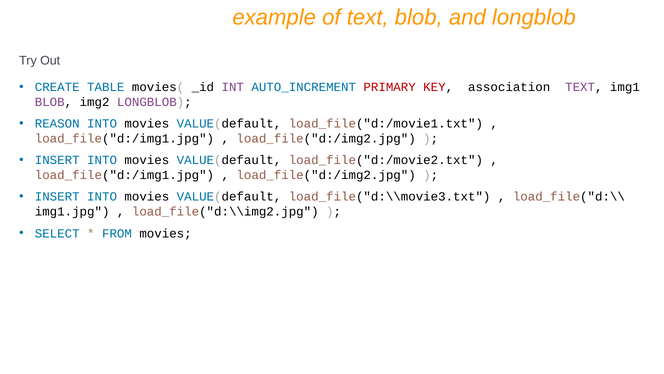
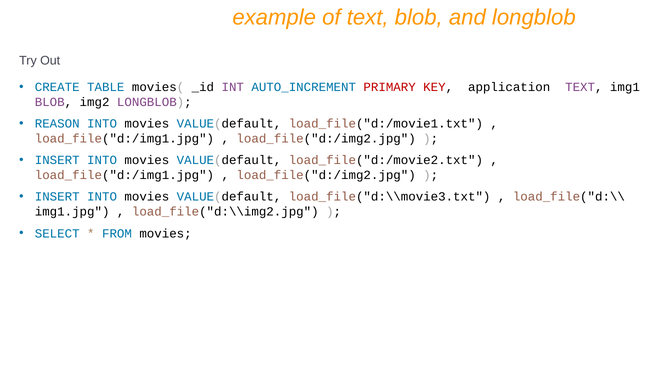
association: association -> application (509, 87)
